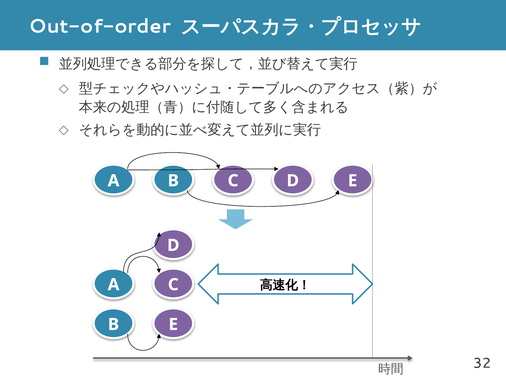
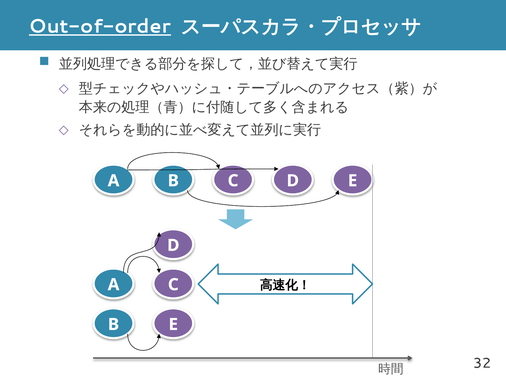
Out-of-order underline: none -> present (100, 27)
